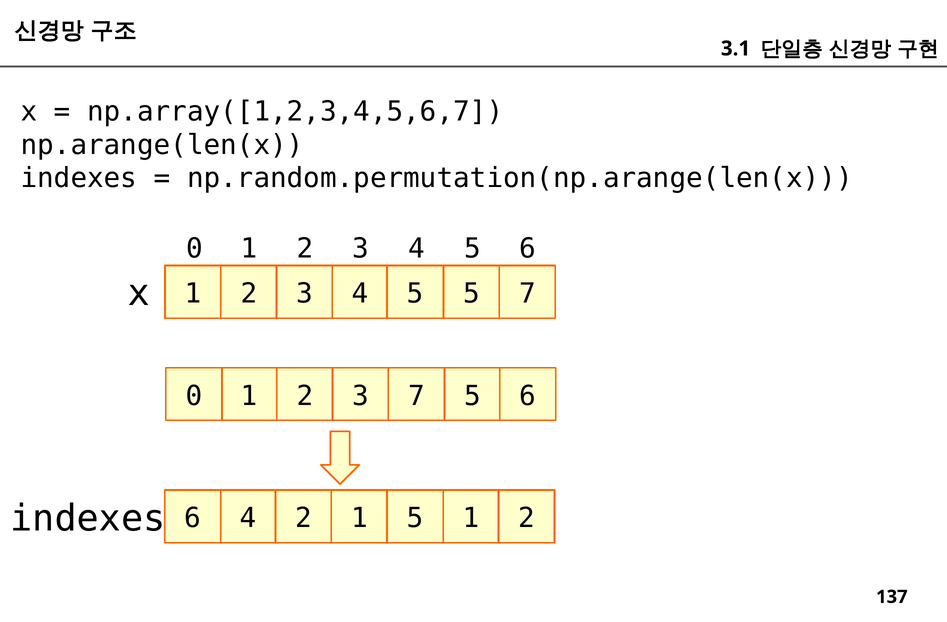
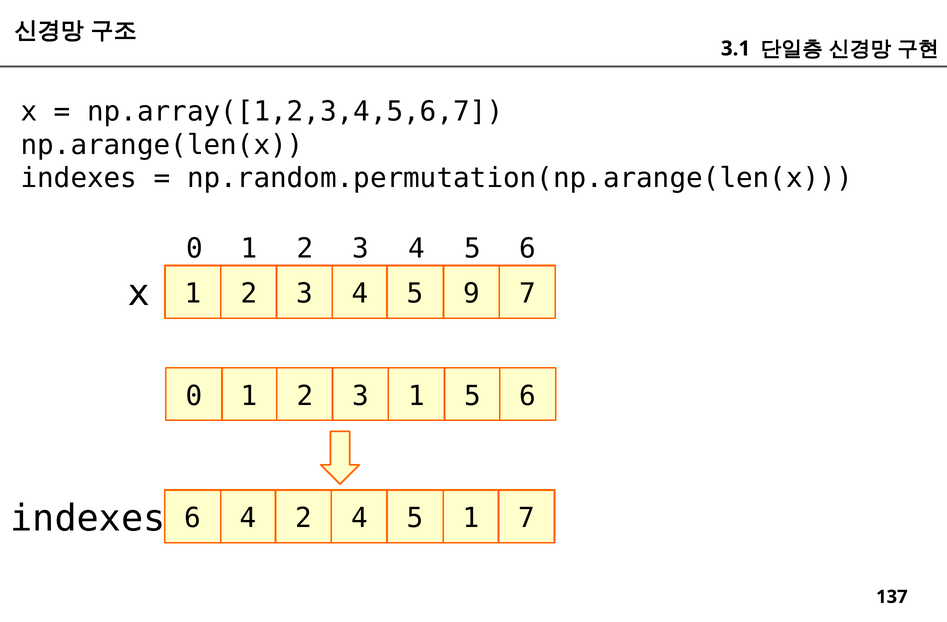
5 5: 5 -> 9 (472, 294)
3 7: 7 -> 1 (416, 396)
2 1: 1 -> 4 (359, 518)
5 1 2: 2 -> 7 (527, 518)
